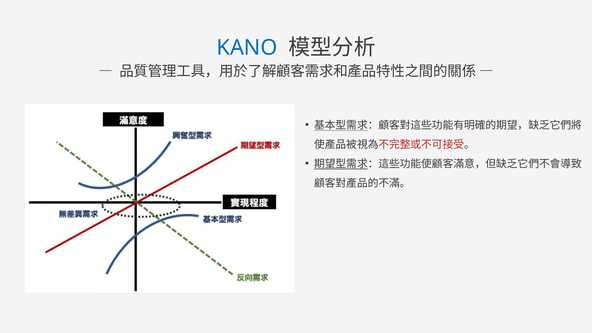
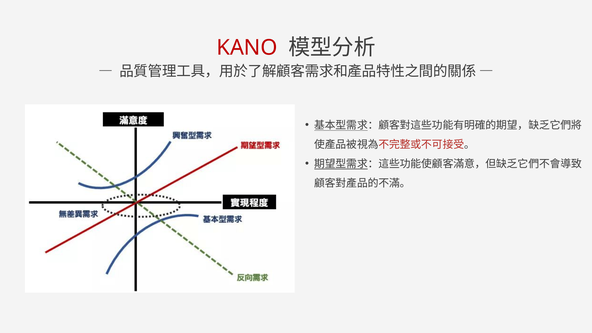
KANO colour: blue -> red (247, 48)
